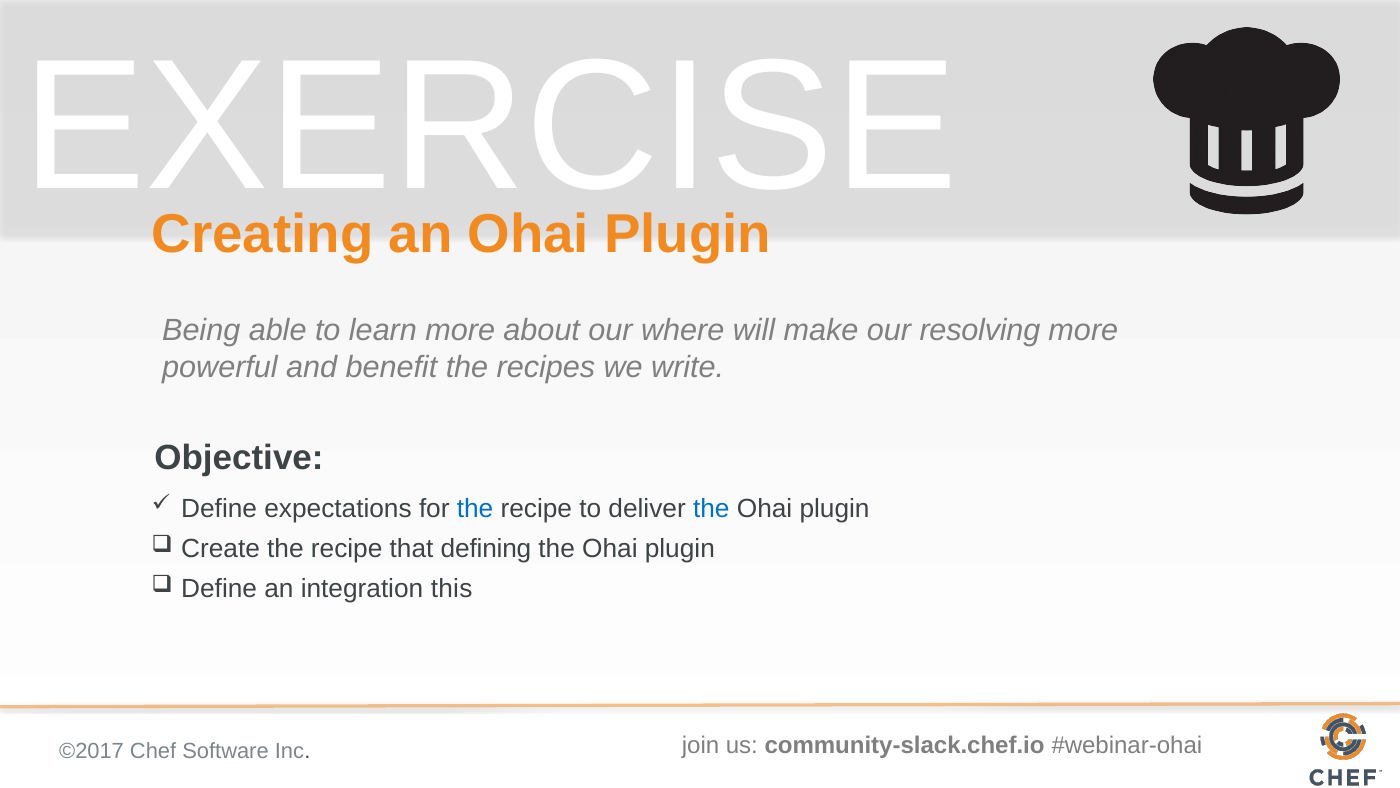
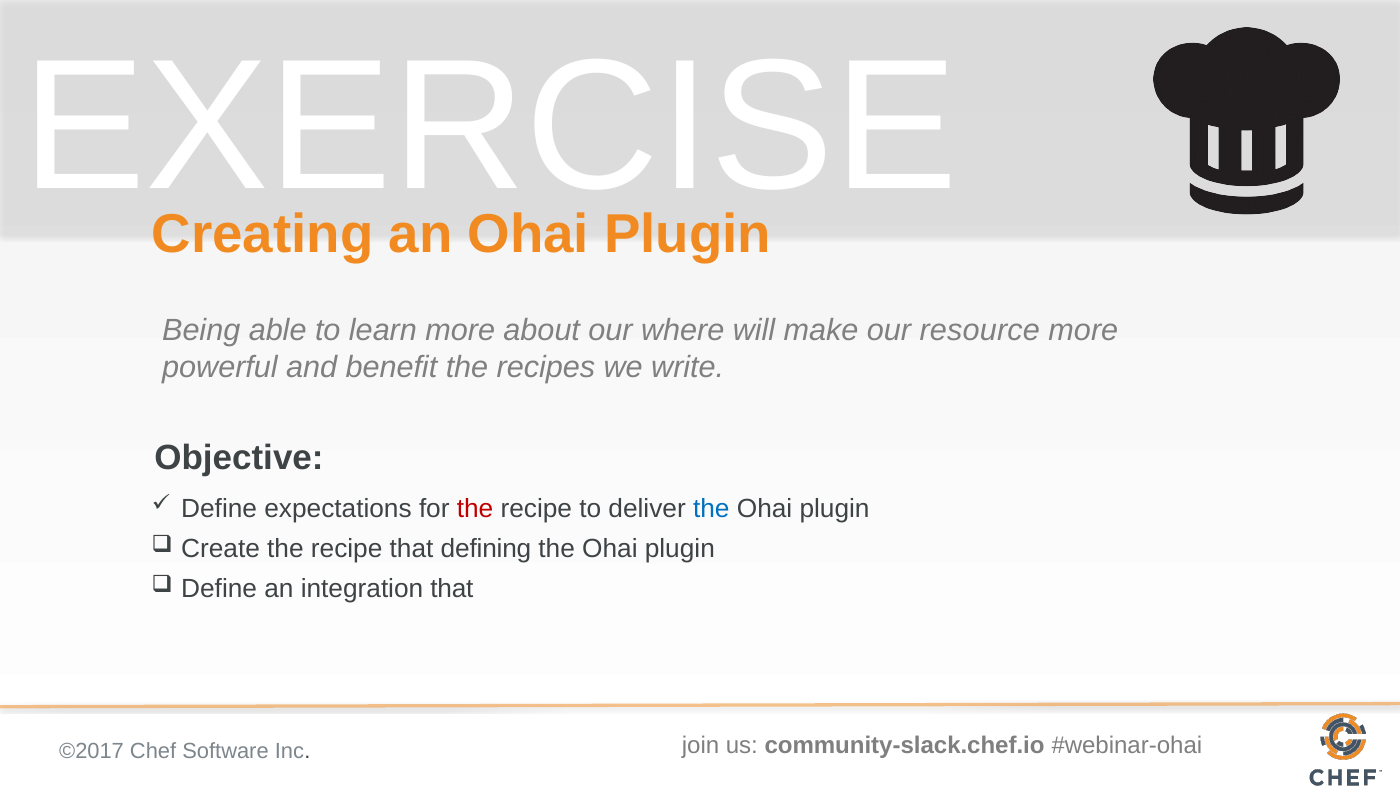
resolving: resolving -> resource (980, 330)
the colour: blue -> red (475, 508)
integration this: this -> that (452, 589)
